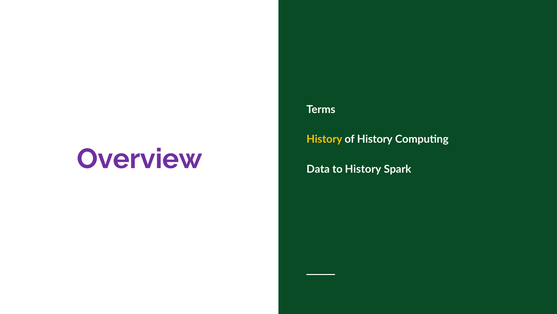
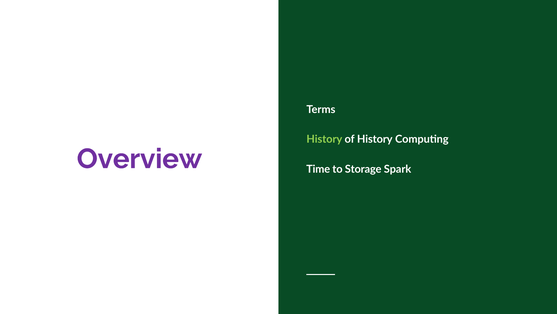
History colour: yellow -> light green (324, 139)
Data: Data -> Time (318, 169)
to History: History -> Storage (363, 169)
